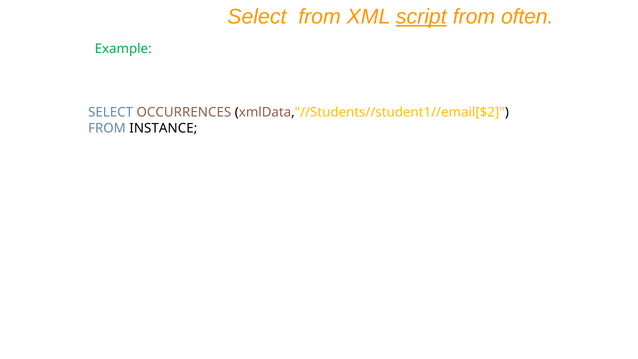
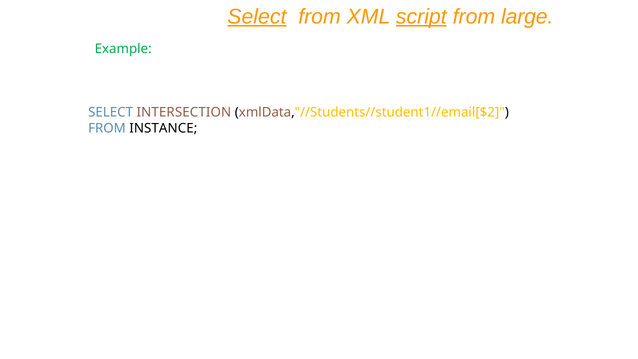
Select underline: none -> present (257, 17)
often: often -> large (527, 17)
OCCURRENCES: OCCURRENCES -> INTERSECTION (184, 113)
